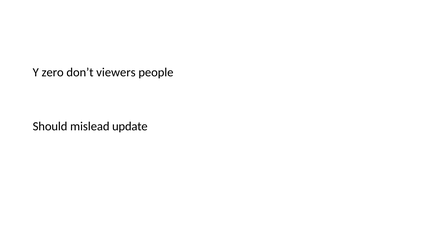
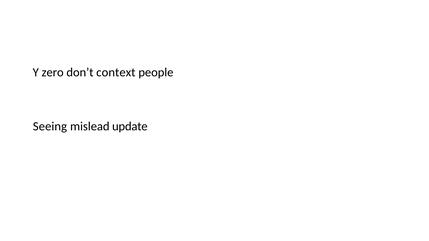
viewers: viewers -> context (116, 73)
Should: Should -> Seeing (50, 126)
